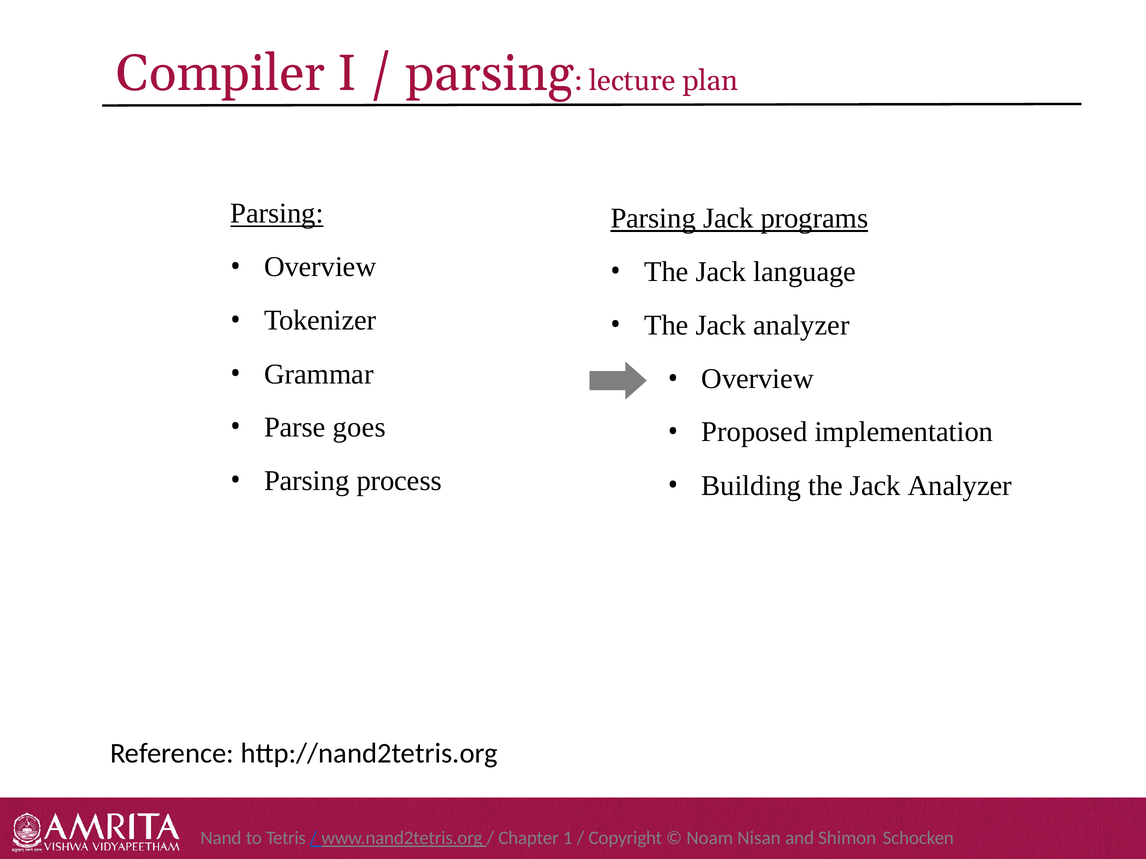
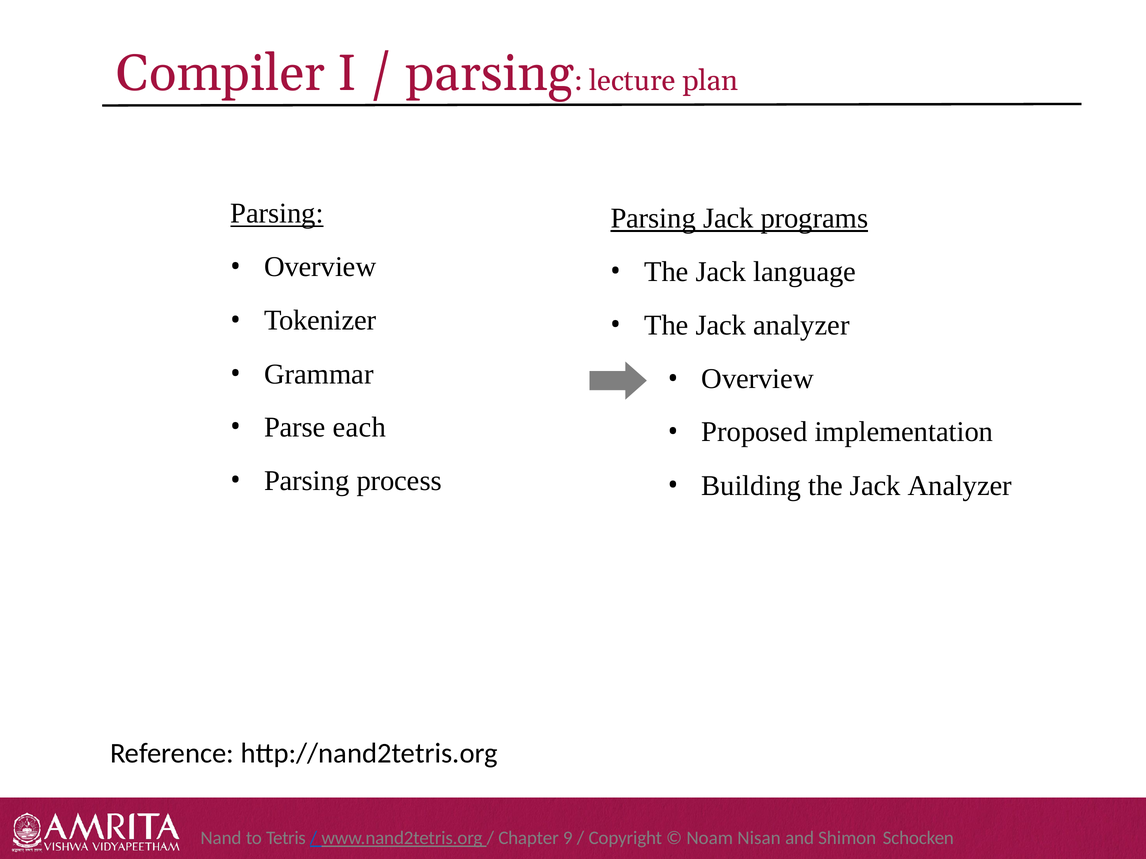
goes: goes -> each (359, 427)
1: 1 -> 9 (568, 838)
